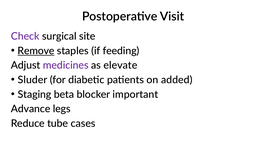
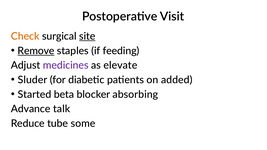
Check colour: purple -> orange (25, 36)
site underline: none -> present (87, 36)
Staging: Staging -> Started (34, 95)
important: important -> absorbing (135, 95)
legs: legs -> talk (62, 109)
cases: cases -> some (83, 124)
